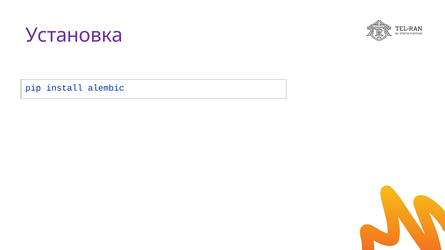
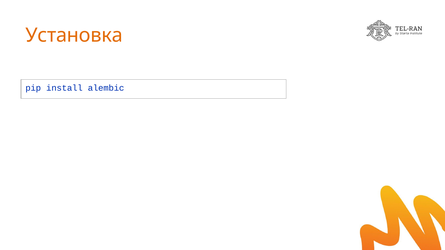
Установка colour: purple -> orange (74, 35)
